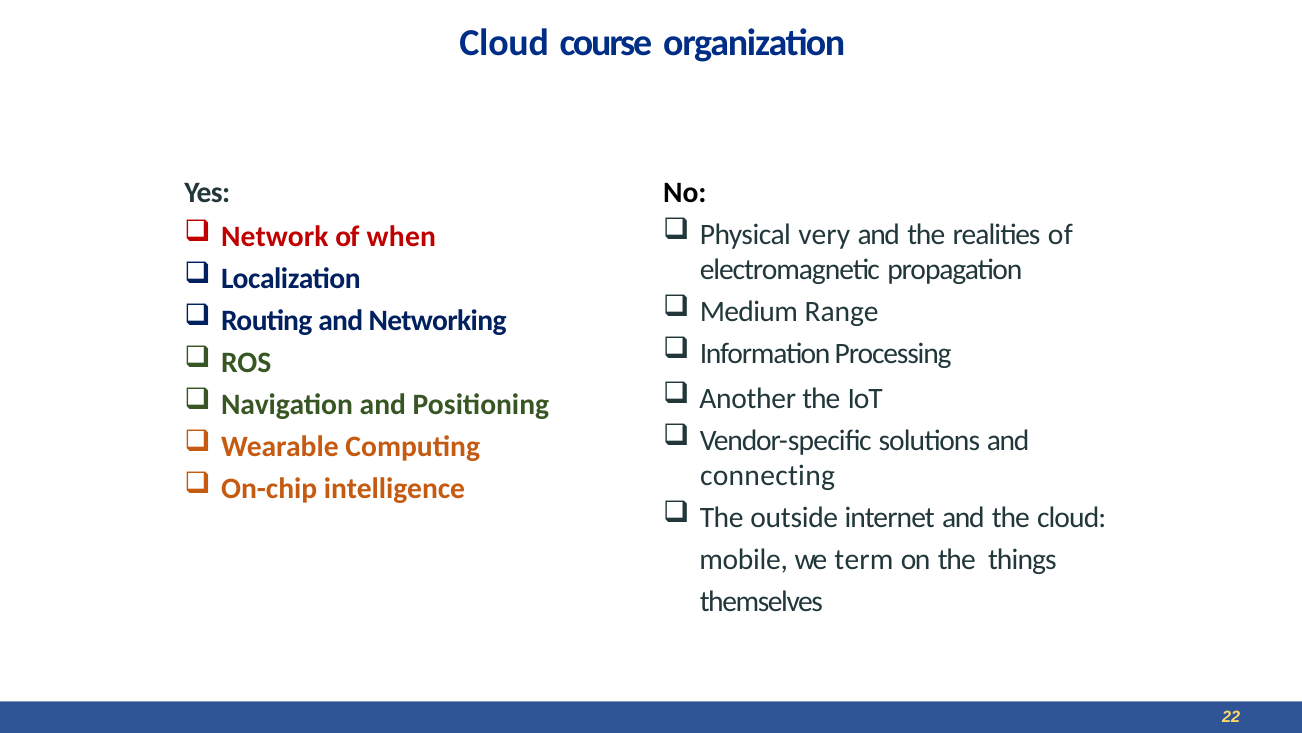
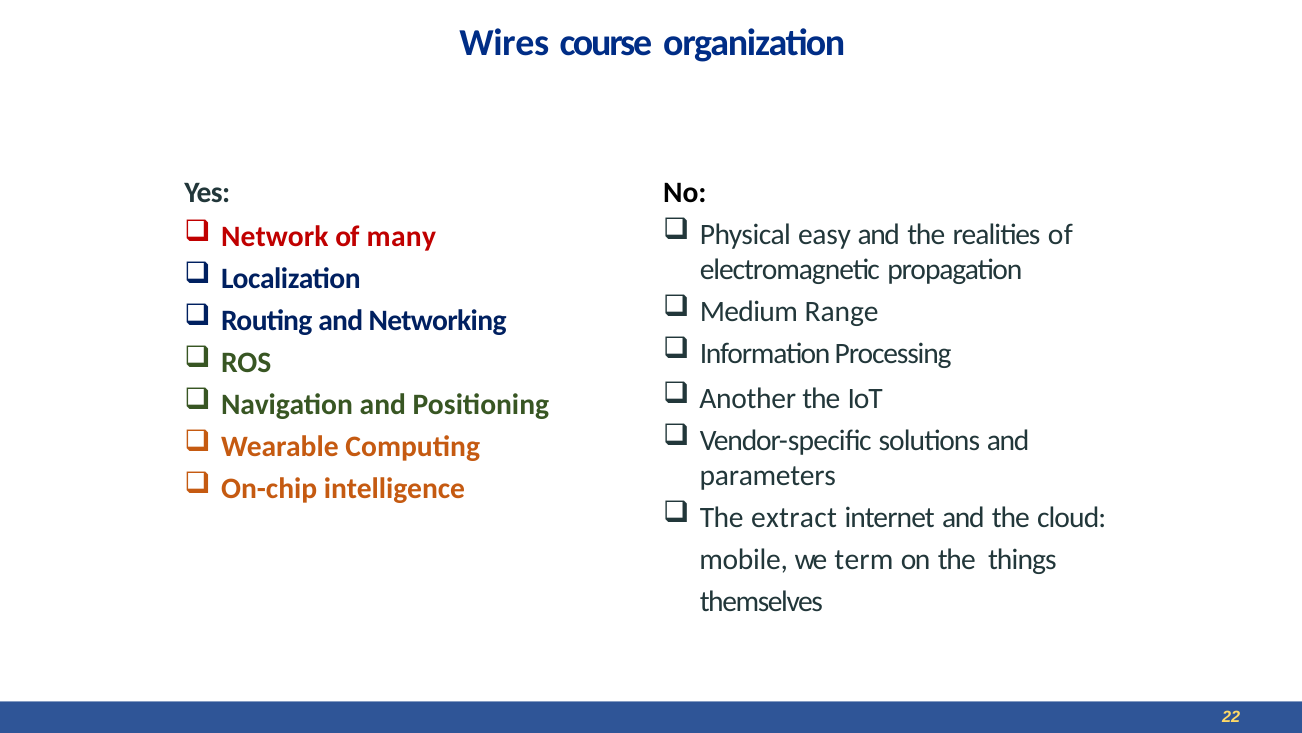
Cloud: Cloud -> Wires (504, 43)
very: very -> easy (824, 234)
when: when -> many (401, 237)
connecting: connecting -> parameters (768, 476)
outside: outside -> extract (794, 517)
